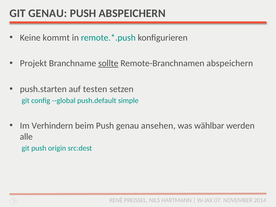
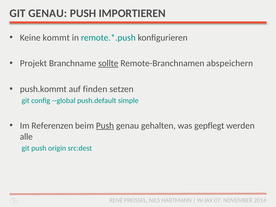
PUSH ABSPEICHERN: ABSPEICHERN -> IMPORTIEREN (132, 13)
push.starten: push.starten -> push.kommt (43, 89)
testen: testen -> finden (95, 89)
Verhindern: Verhindern -> Referenzen (52, 126)
Push underline: none -> present (105, 126)
ansehen: ansehen -> gehalten (158, 126)
wählbar: wählbar -> gepflegt (209, 126)
